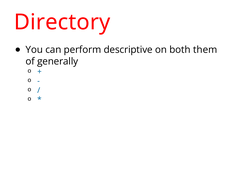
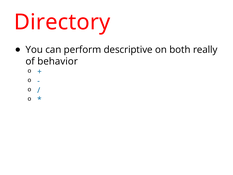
them: them -> really (205, 50)
generally: generally -> behavior (58, 61)
